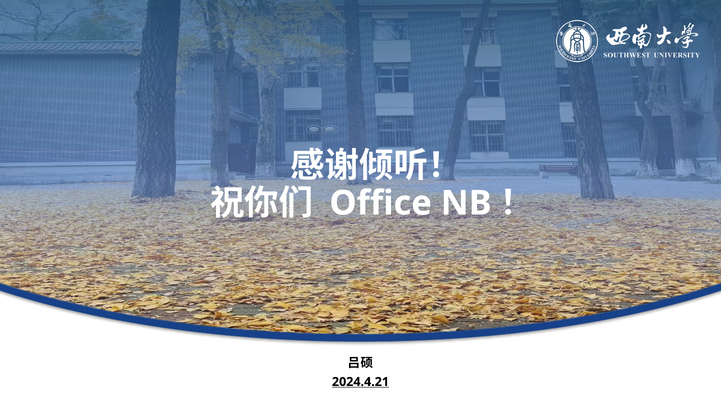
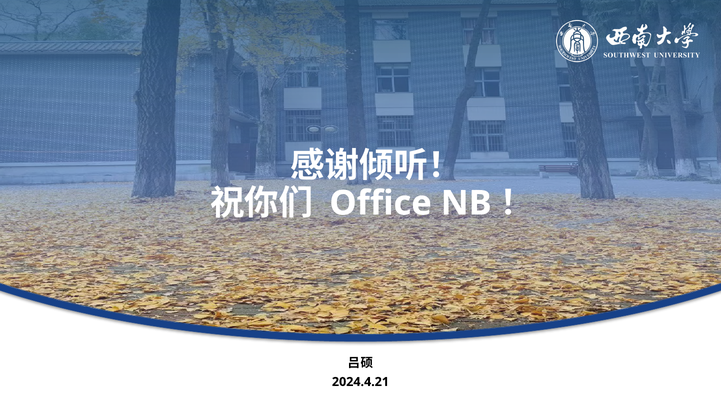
2024.4.21 underline: present -> none (360, 381)
